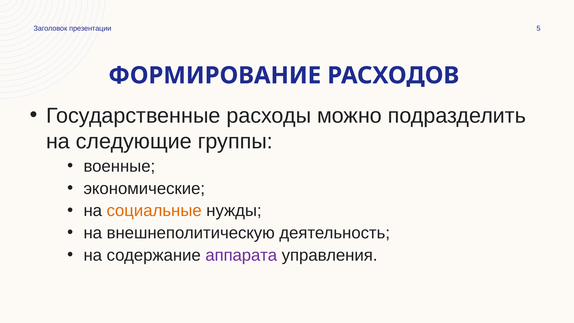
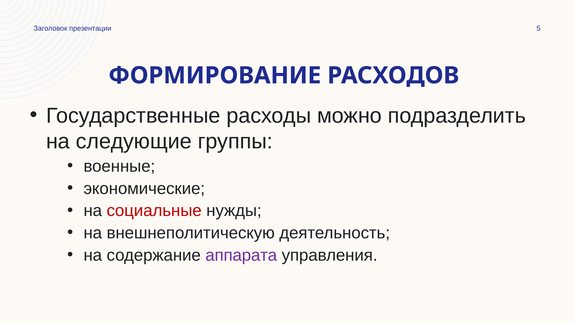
социальные colour: orange -> red (154, 211)
